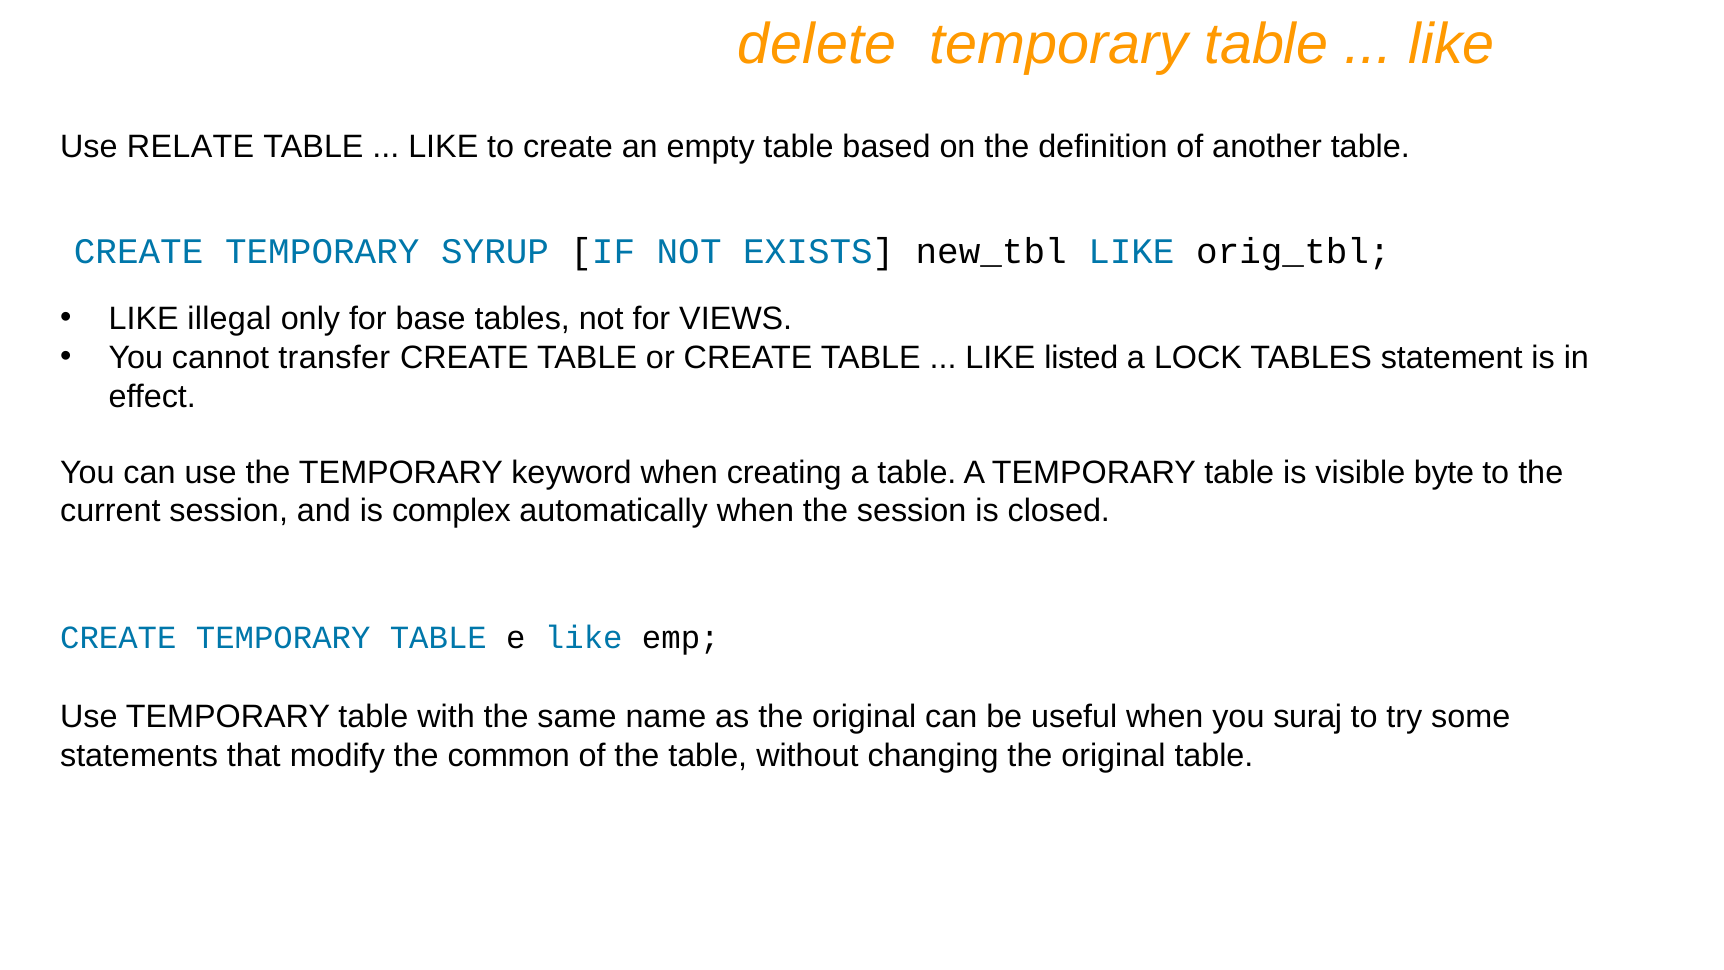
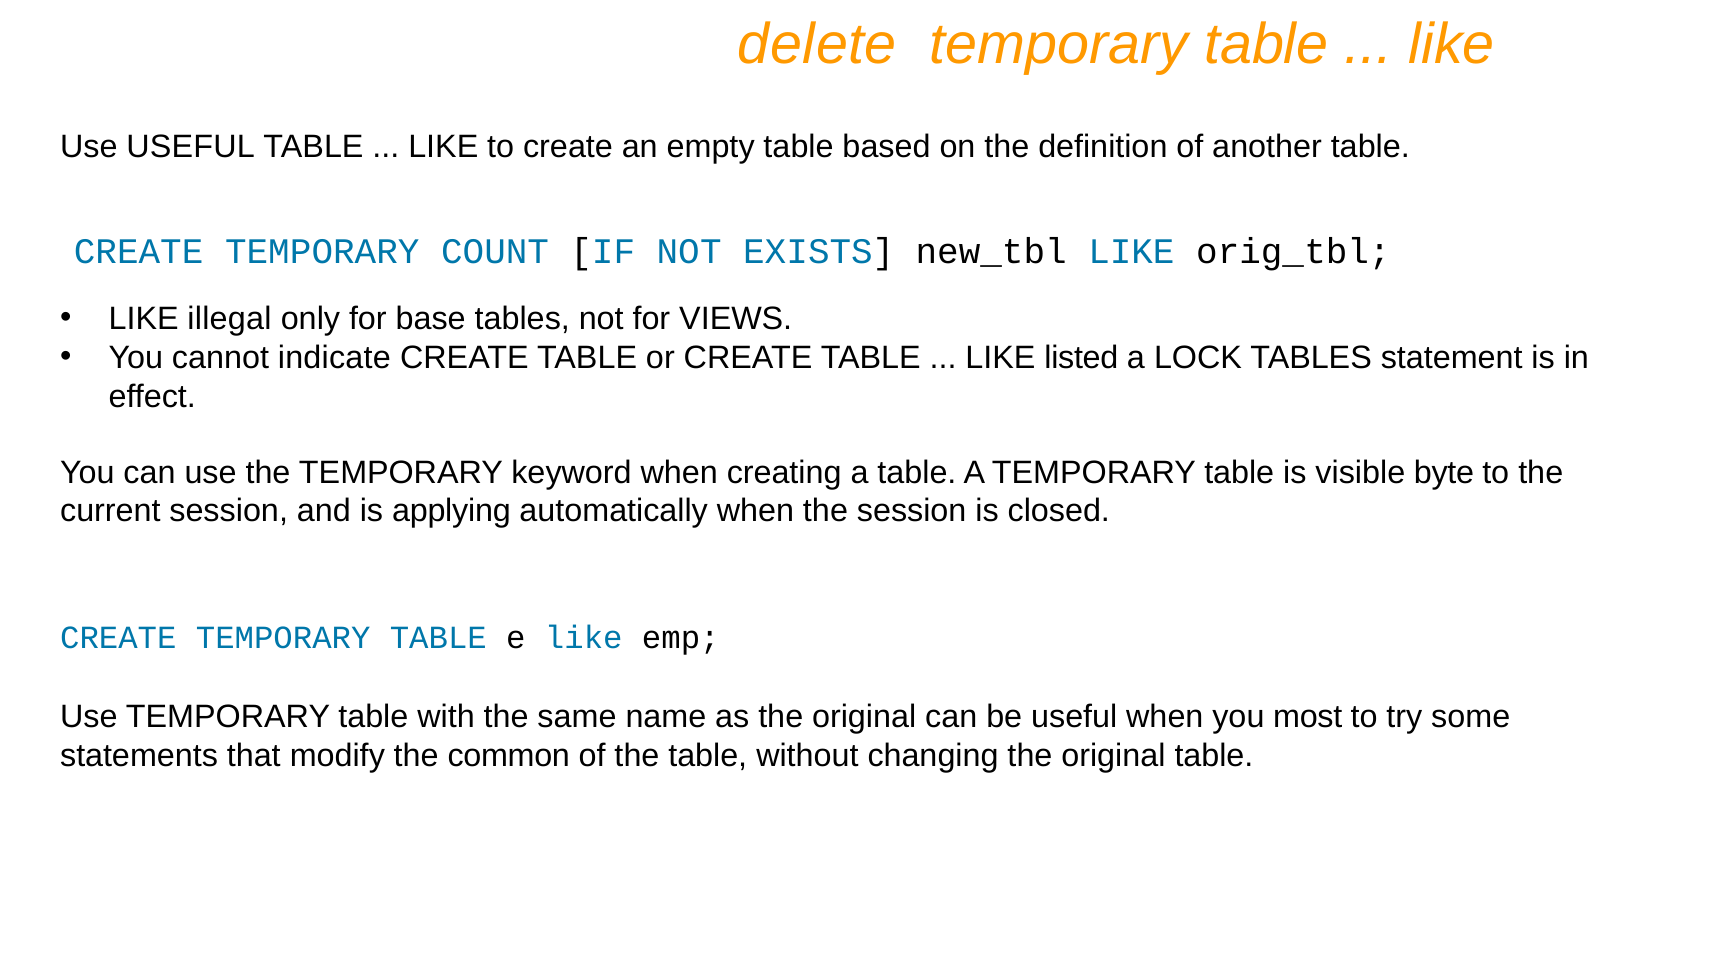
Use RELATE: RELATE -> USEFUL (191, 146)
SYRUP: SYRUP -> COUNT (495, 252)
transfer: transfer -> indicate (334, 358)
complex: complex -> applying (451, 511)
suraj: suraj -> most (1308, 717)
